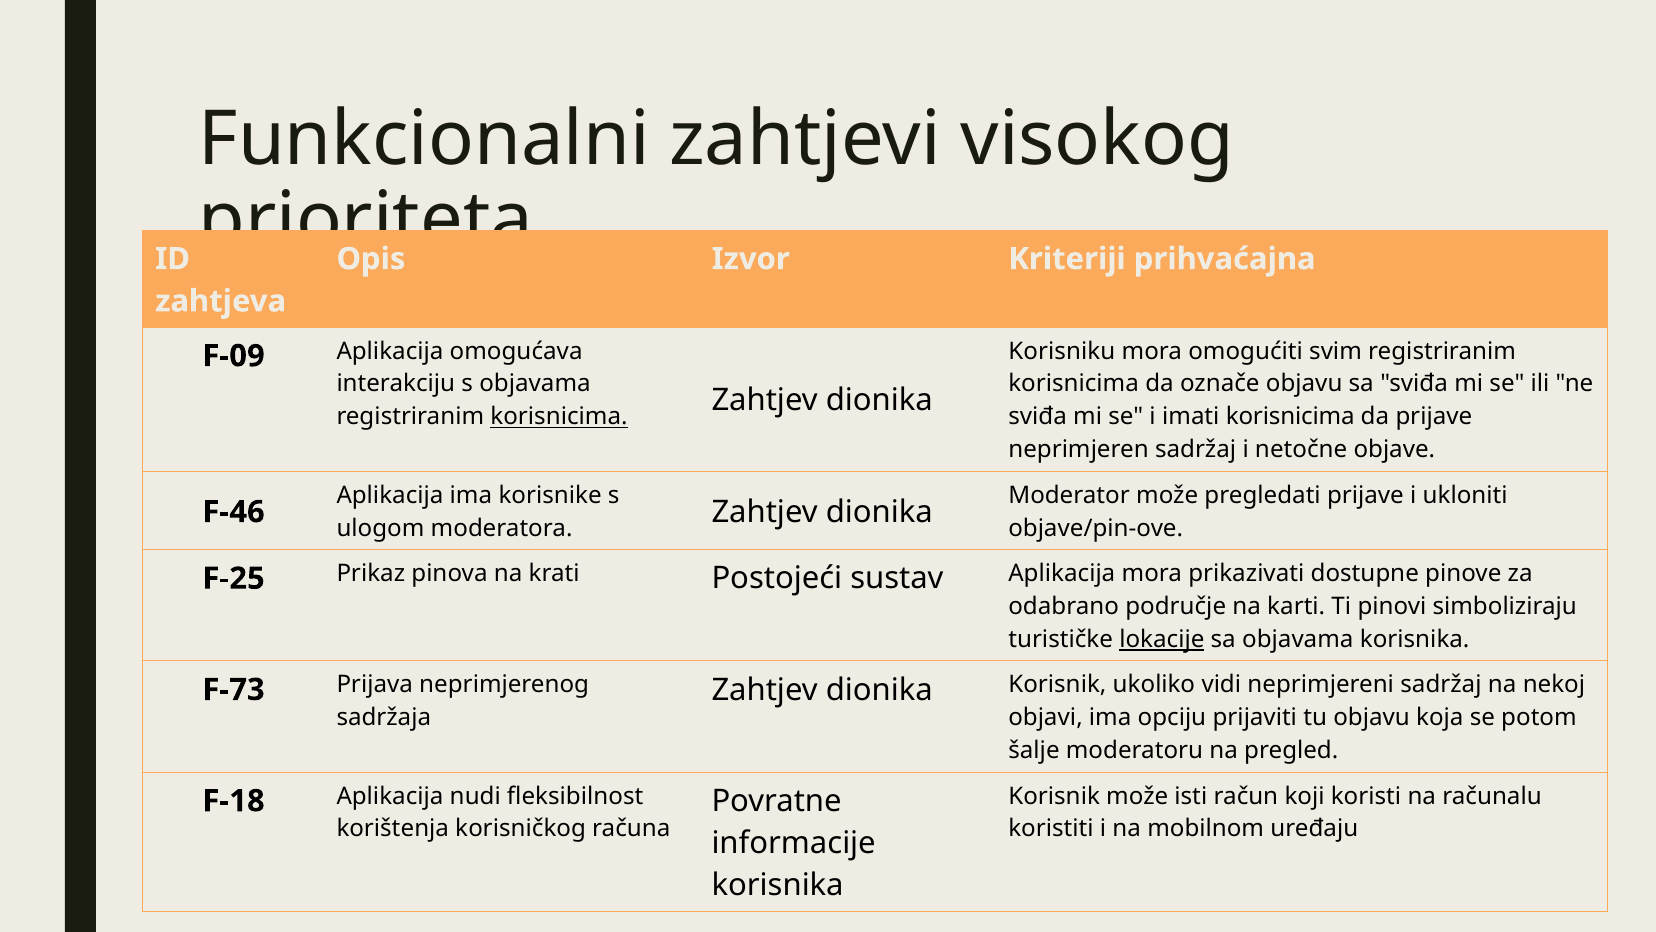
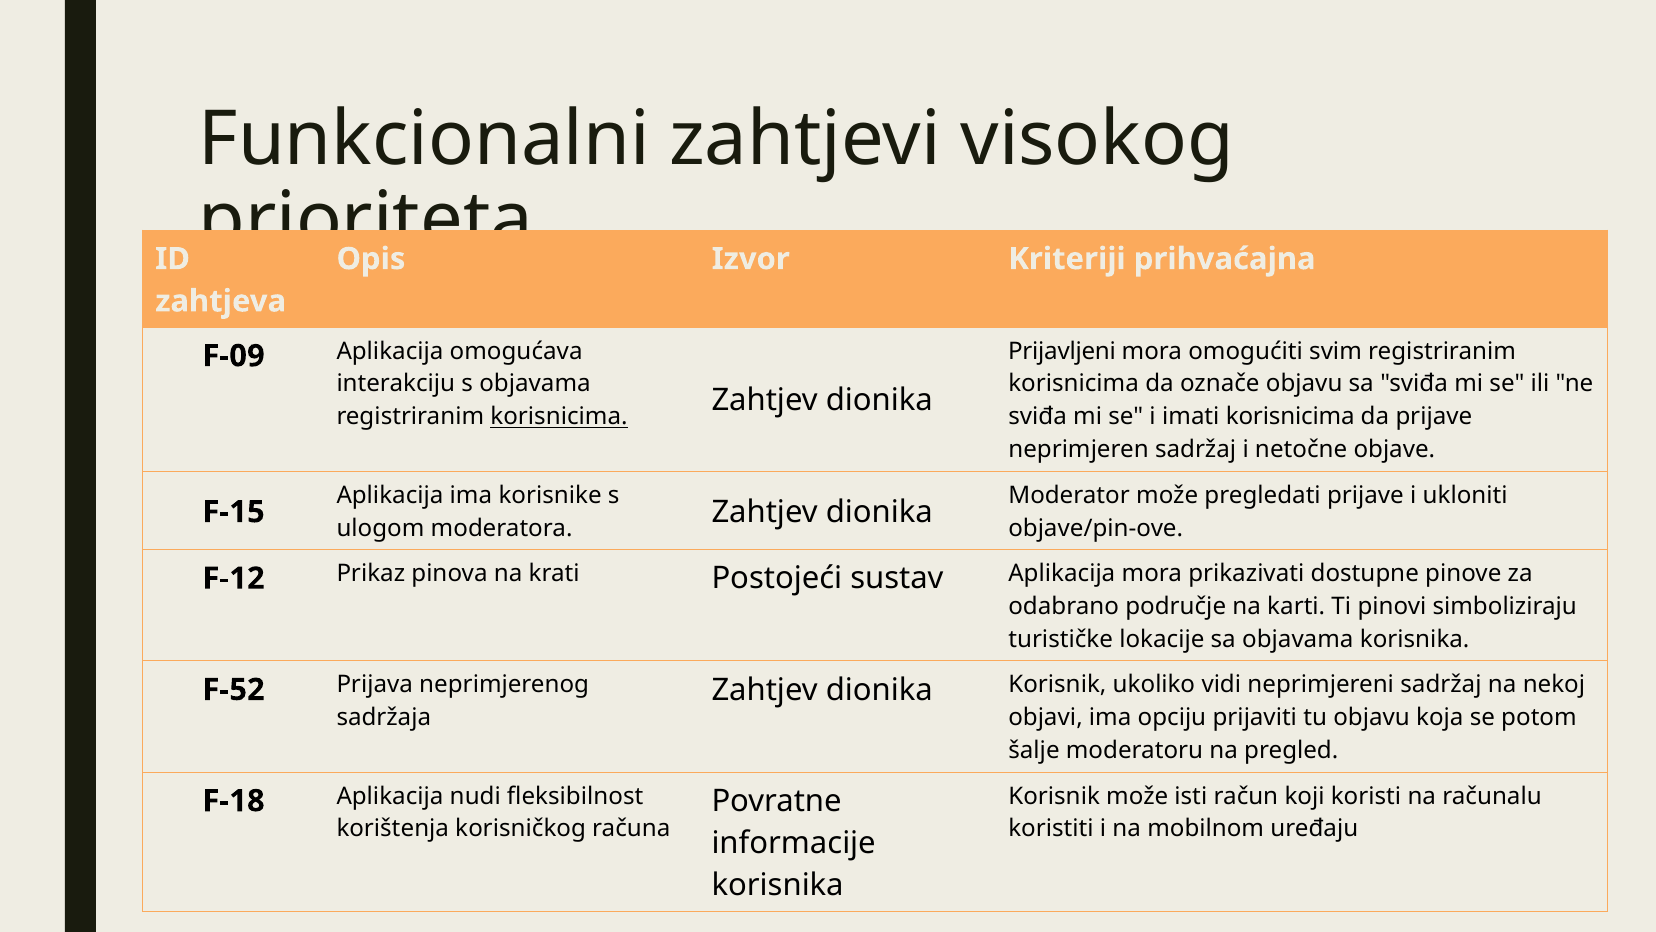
Korisniku: Korisniku -> Prijavljeni (1062, 351)
F-46: F-46 -> F-15 (234, 512)
F-25: F-25 -> F-12 (234, 578)
lokacije underline: present -> none (1162, 639)
F-73: F-73 -> F-52 (234, 689)
